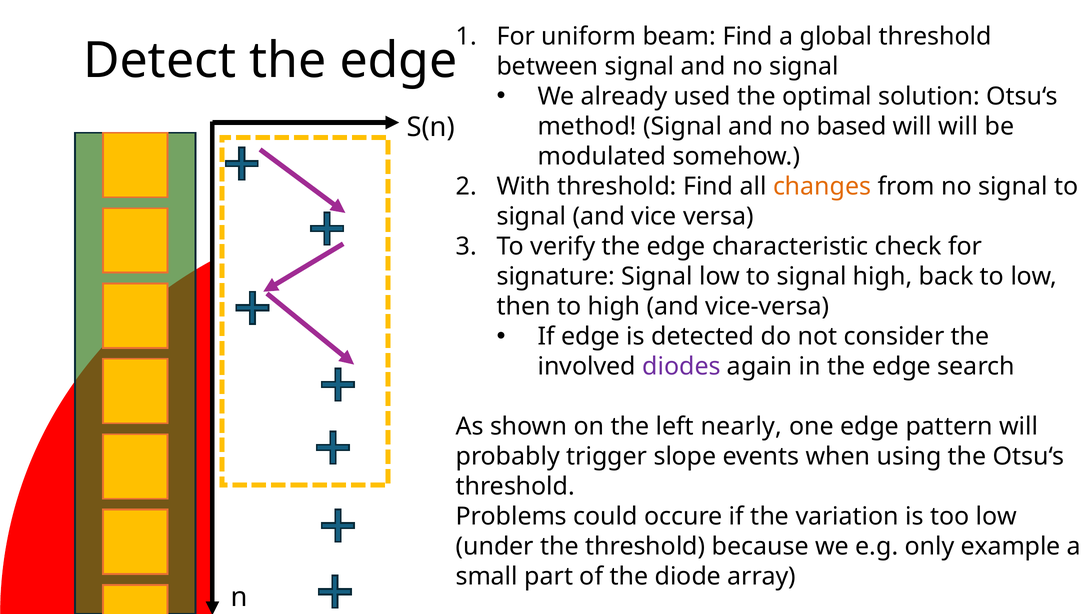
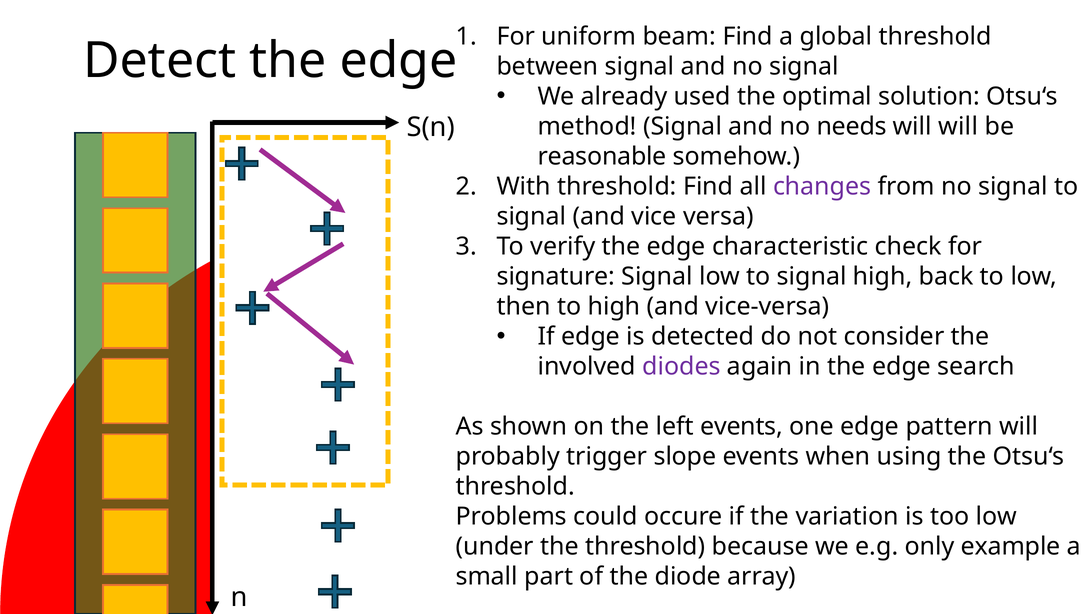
based: based -> needs (852, 127)
modulated: modulated -> reasonable (602, 157)
changes colour: orange -> purple (822, 187)
left nearly: nearly -> events (742, 427)
